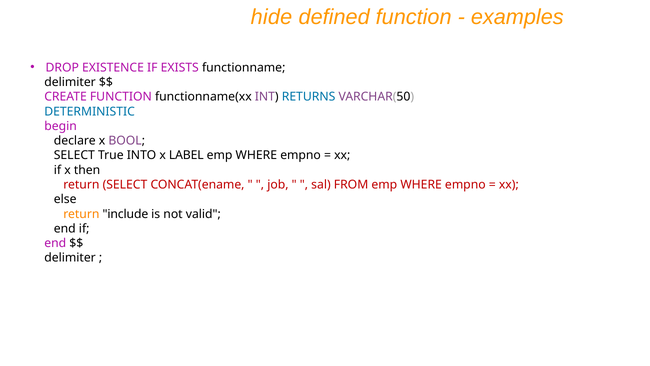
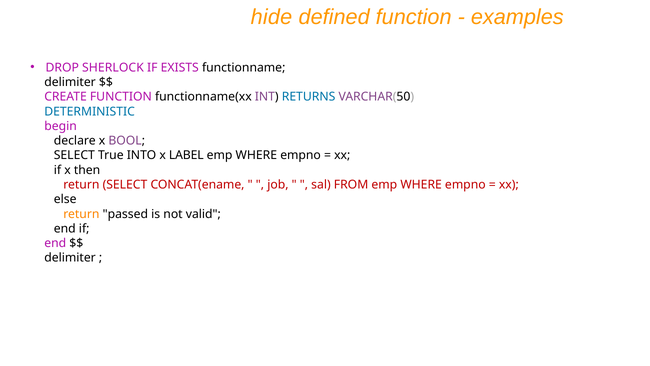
EXISTENCE: EXISTENCE -> SHERLOCK (113, 68)
include: include -> passed (125, 214)
